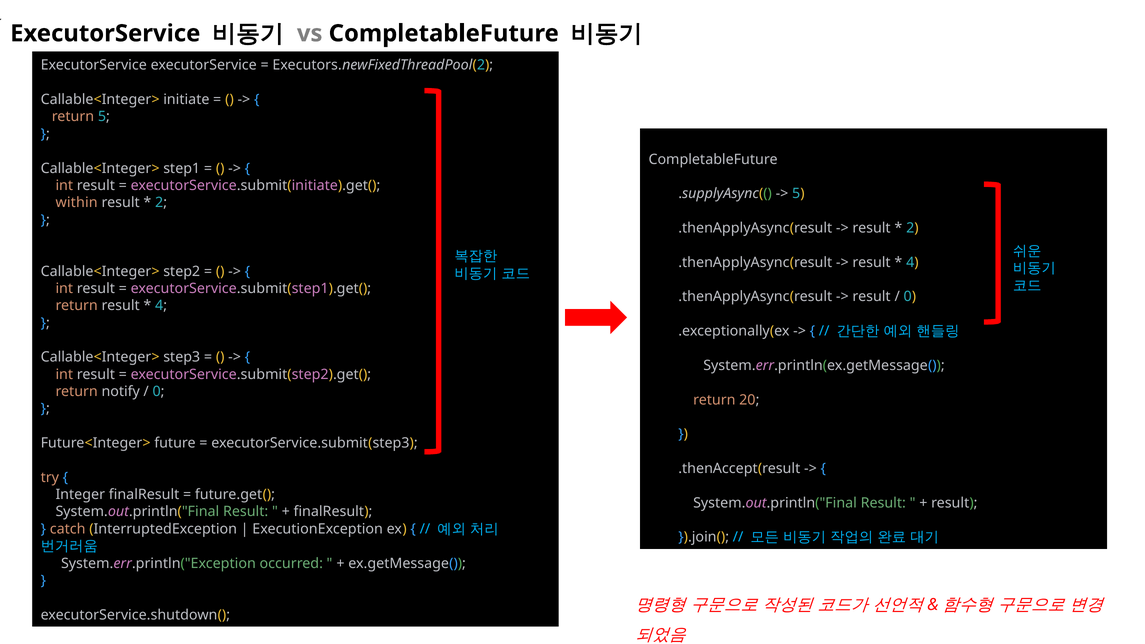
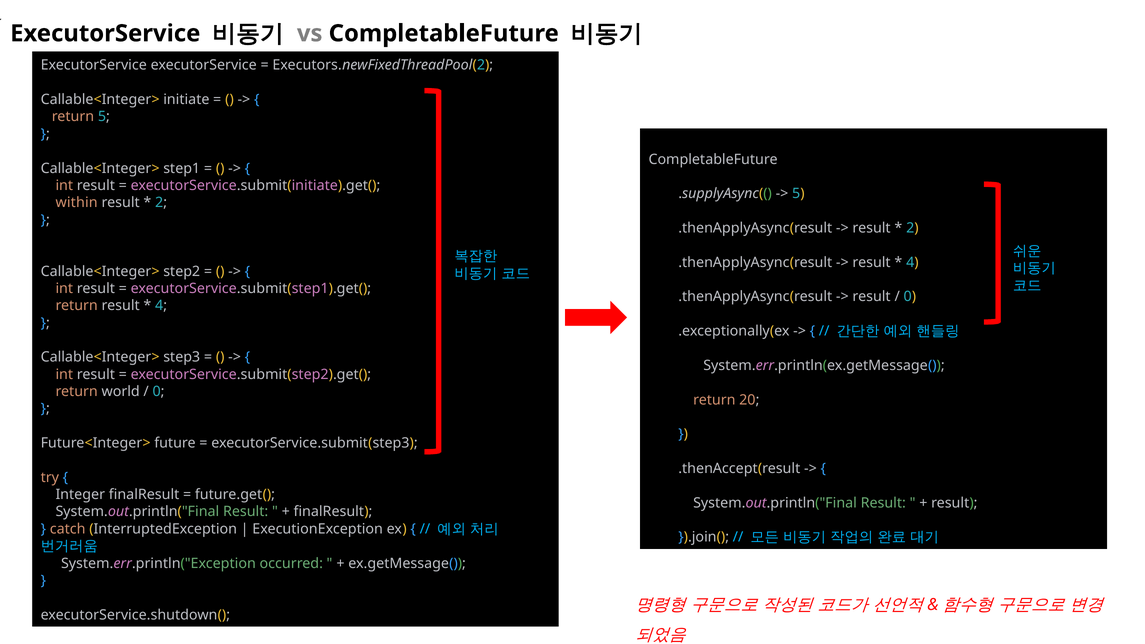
notify: notify -> world (121, 392)
